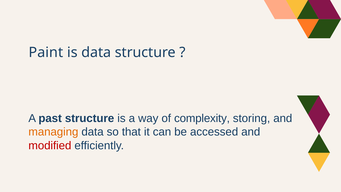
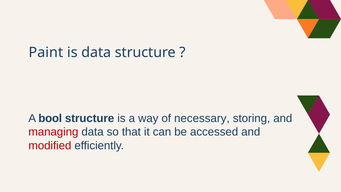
past: past -> bool (50, 118)
complexity: complexity -> necessary (202, 118)
managing colour: orange -> red (53, 132)
